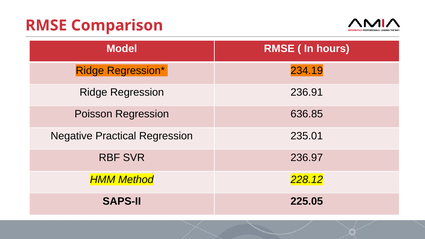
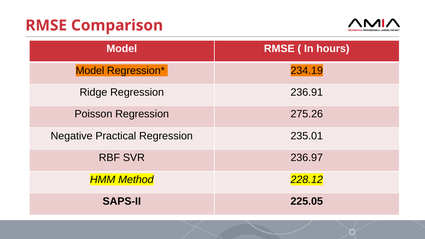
Ridge: Ridge -> Model (90, 71)
636.85: 636.85 -> 275.26 (307, 114)
